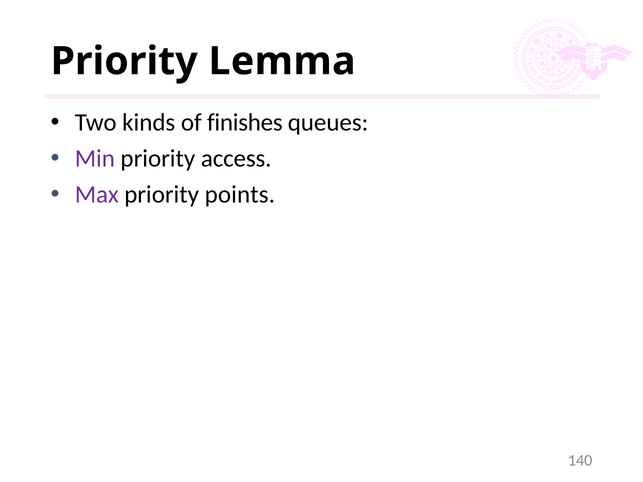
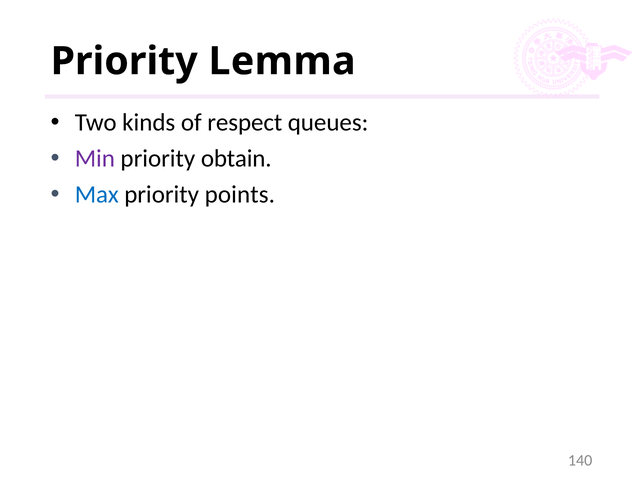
finishes: finishes -> respect (245, 123)
access: access -> obtain (236, 159)
Max colour: purple -> blue (97, 195)
